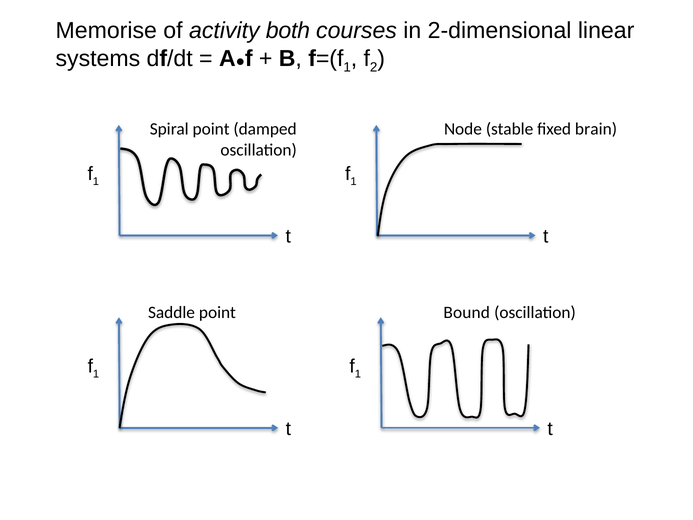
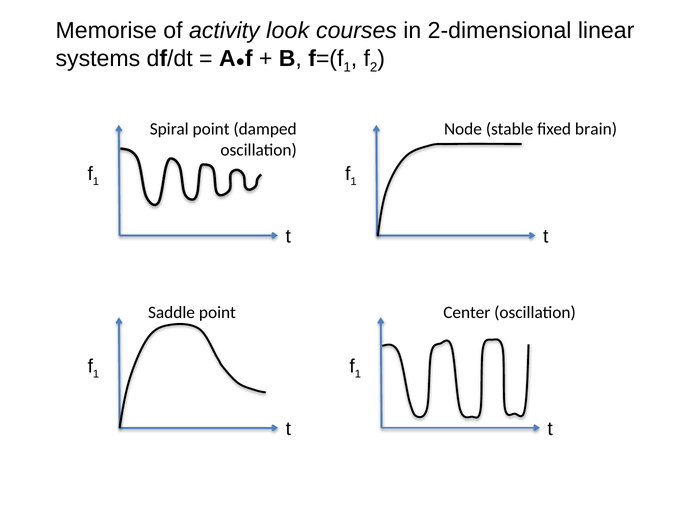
both: both -> look (288, 31)
Bound: Bound -> Center (467, 312)
